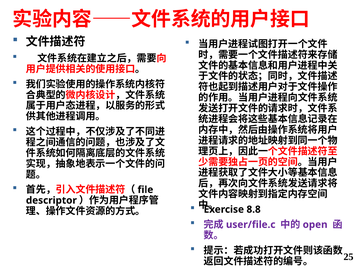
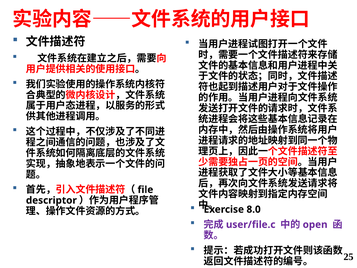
8.8: 8.8 -> 8.0 (254, 209)
